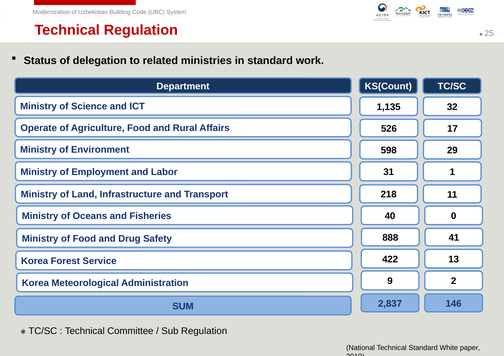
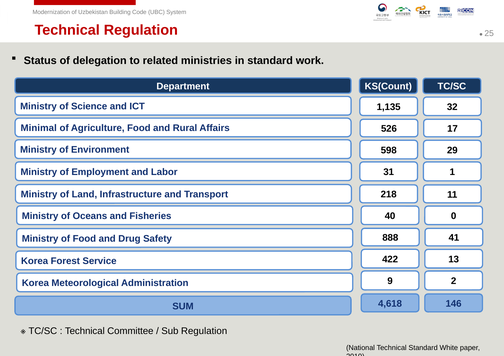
Operate: Operate -> Minimal (39, 128)
2,837: 2,837 -> 4,618 (390, 304)
